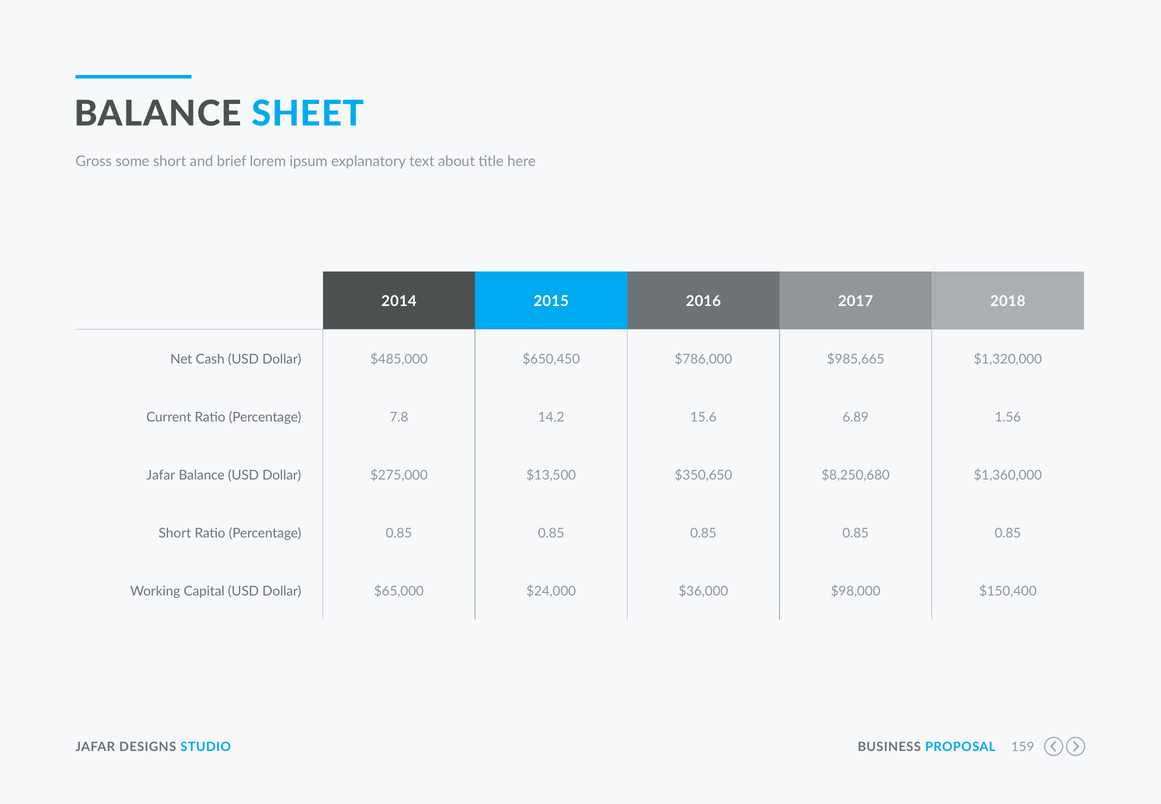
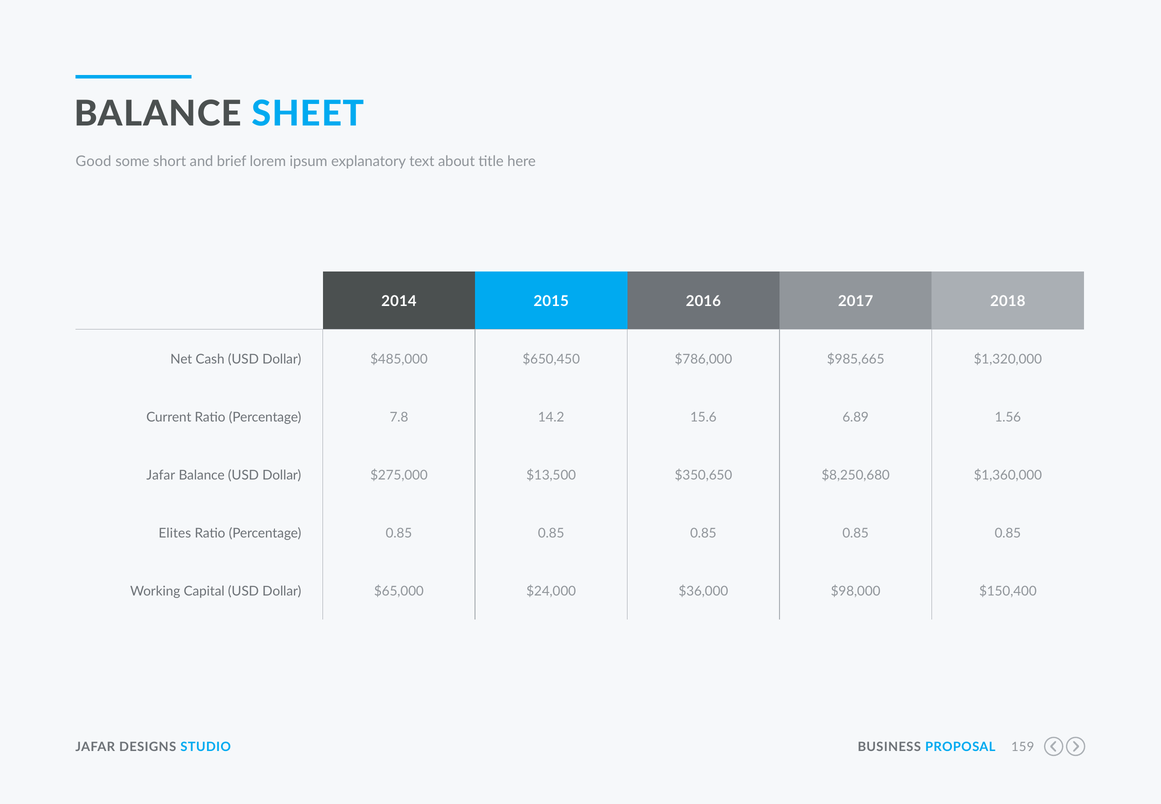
Gross: Gross -> Good (93, 162)
Short: Short -> Elites (175, 533)
